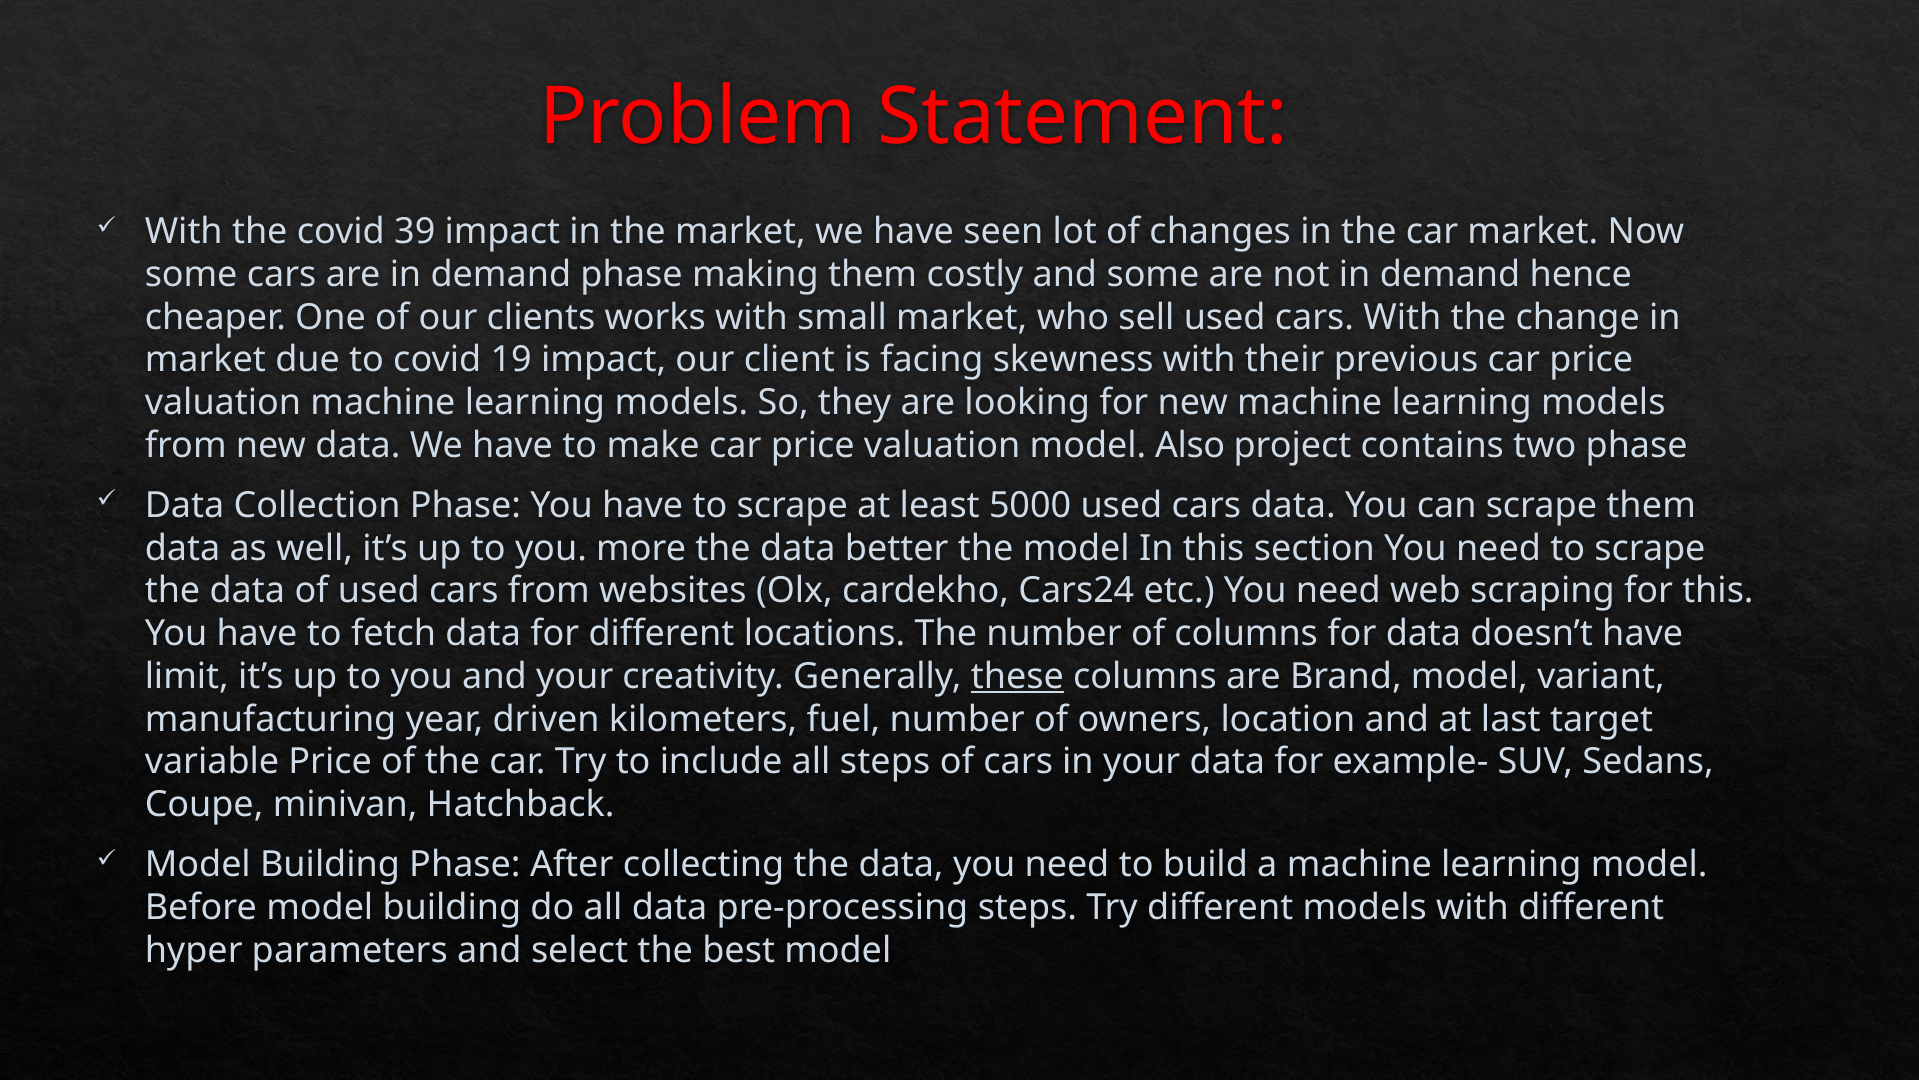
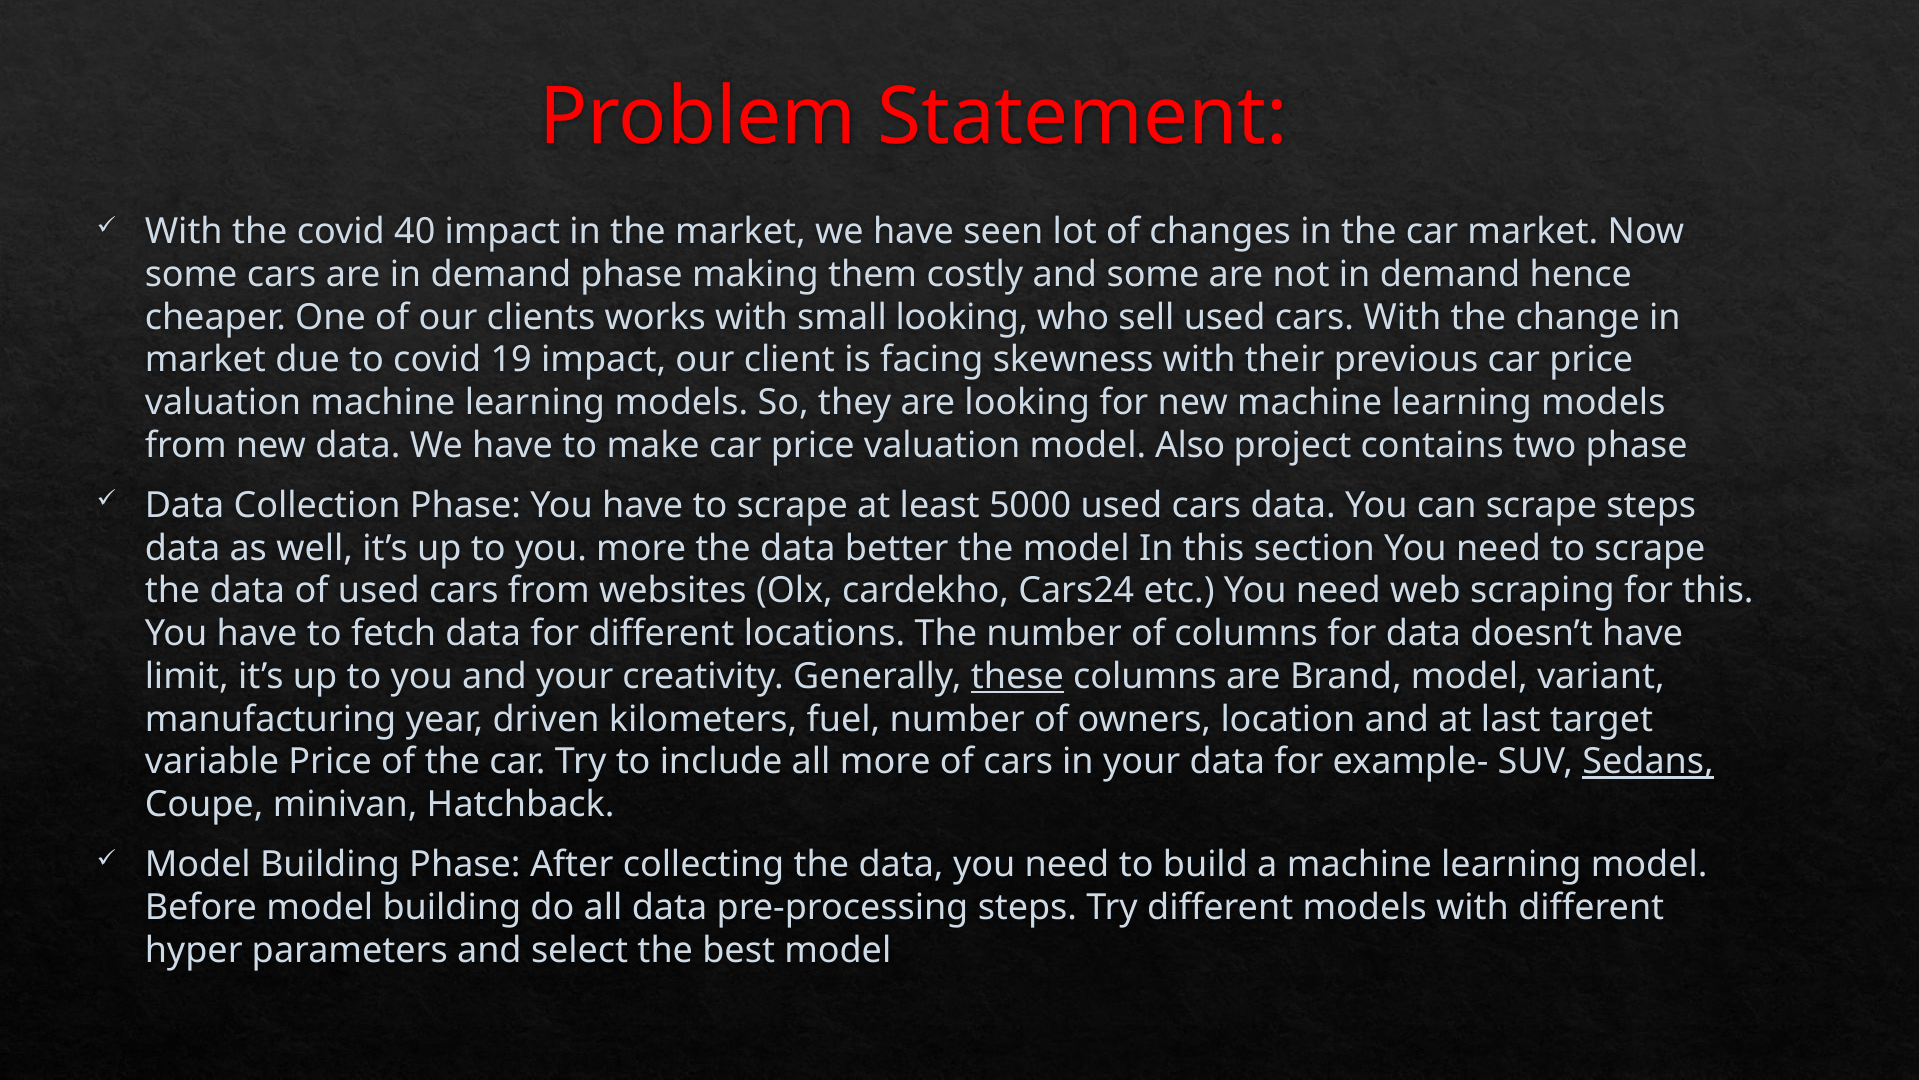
39: 39 -> 40 (415, 232)
small market: market -> looking (962, 317)
scrape them: them -> steps (1651, 505)
all steps: steps -> more (885, 762)
Sedans underline: none -> present (1648, 762)
